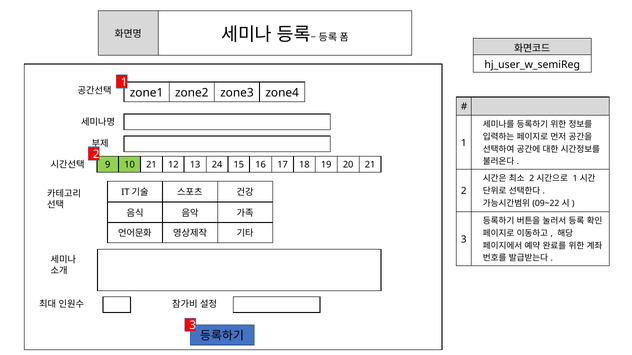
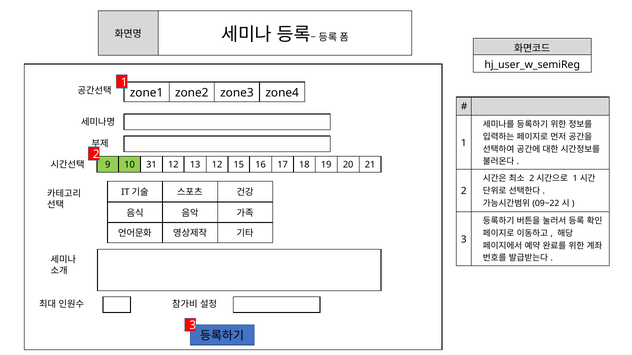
10 21: 21 -> 31 (151, 165)
13 24: 24 -> 12 (217, 165)
